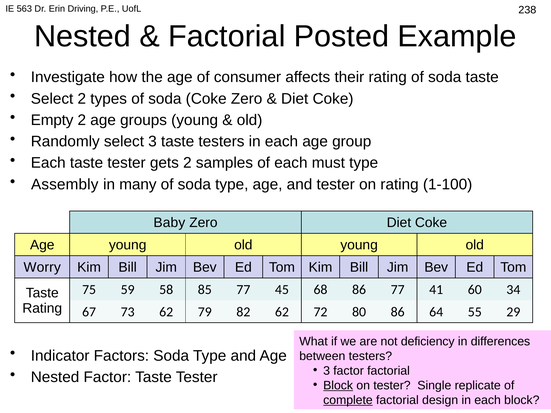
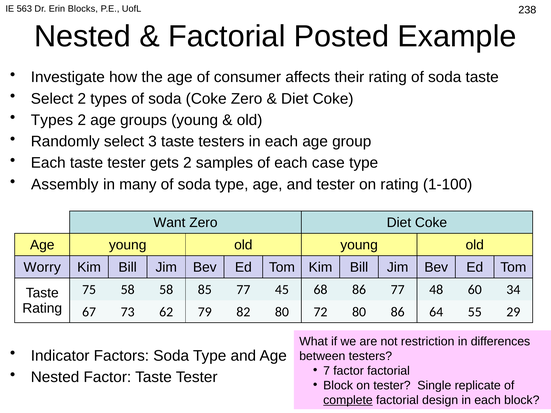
Driving: Driving -> Blocks (83, 9)
Empty: Empty -> Types (52, 120)
must: must -> case (328, 163)
Baby: Baby -> Want (169, 223)
75 59: 59 -> 58 (128, 290)
41: 41 -> 48 (436, 290)
82 62: 62 -> 80 (282, 312)
deficiency: deficiency -> restriction (428, 342)
3: 3 -> 7 (327, 371)
Block underline: present -> none (338, 386)
